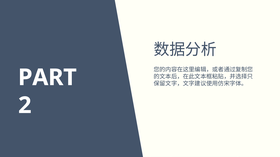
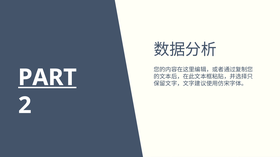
PART underline: none -> present (47, 78)
